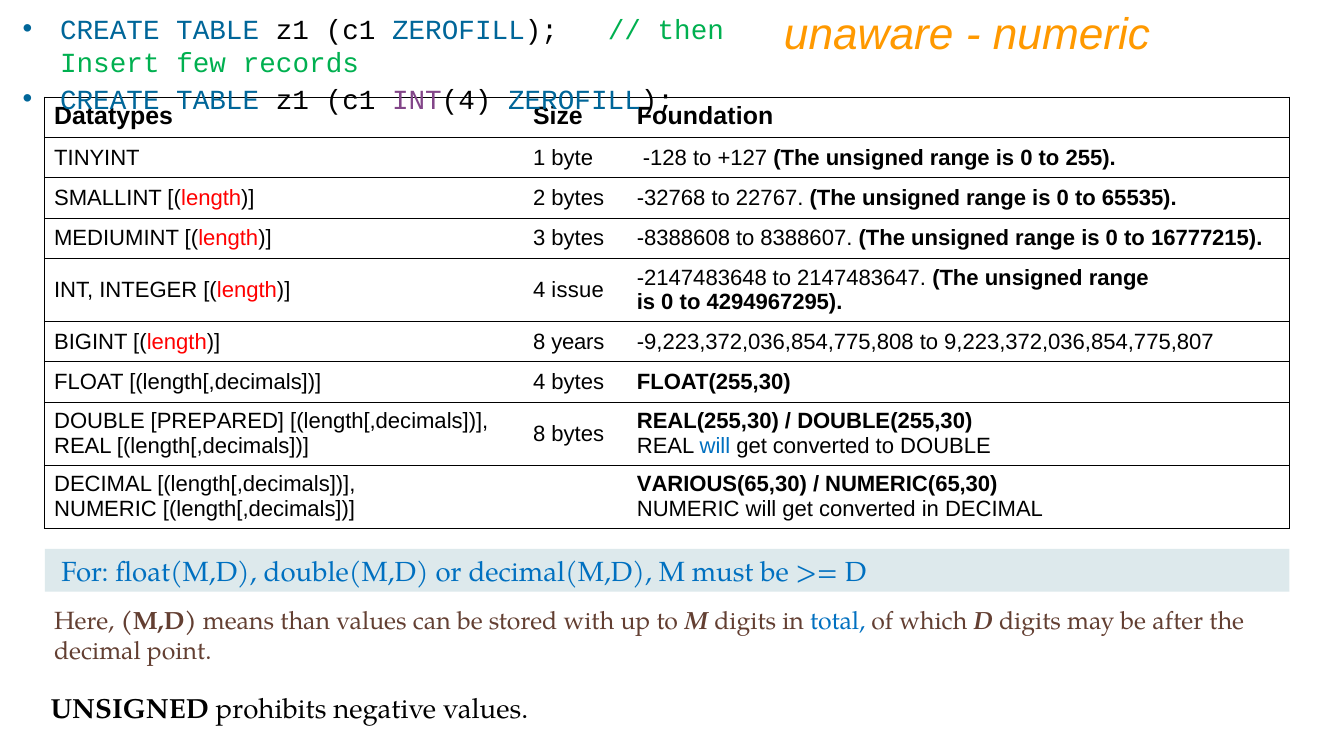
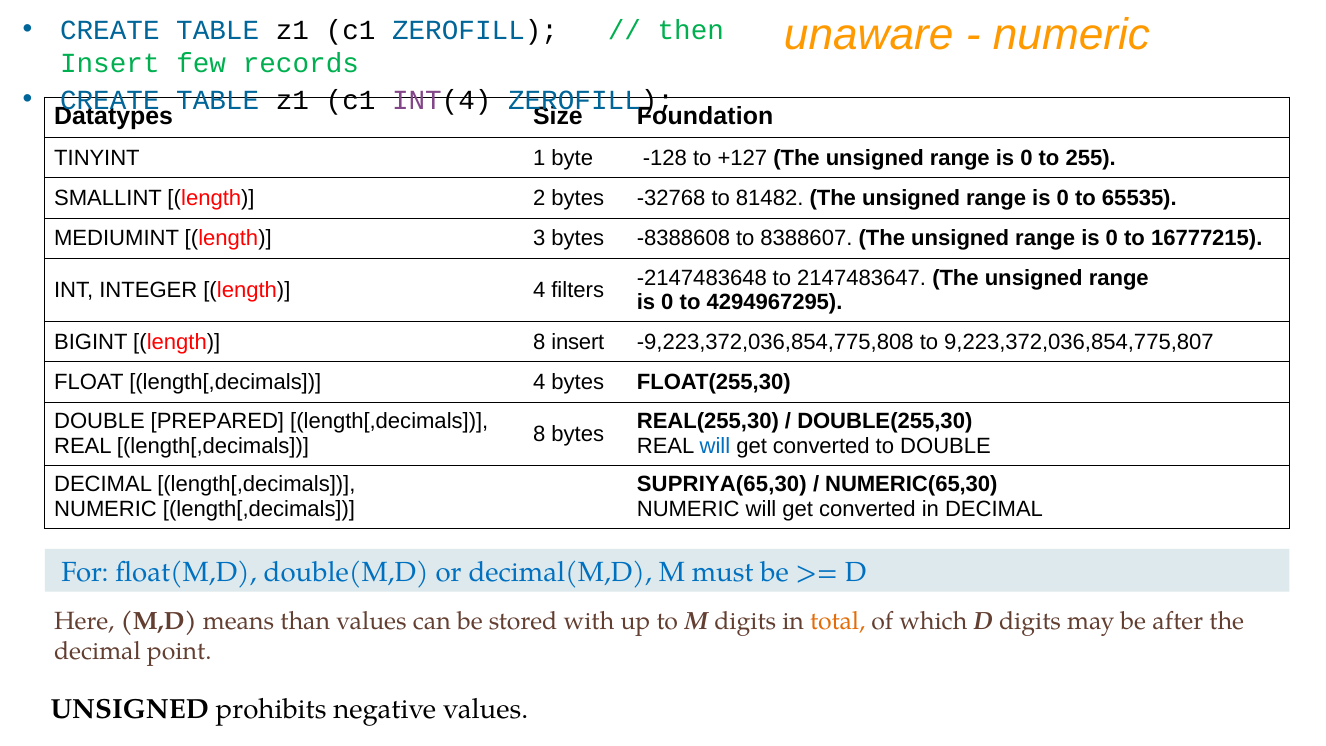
22767: 22767 -> 81482 (770, 198)
issue: issue -> filters (578, 290)
8 years: years -> insert (578, 342)
VARIOUS(65,30: VARIOUS(65,30 -> SUPRIYA(65,30 (722, 485)
total colour: blue -> orange (838, 622)
